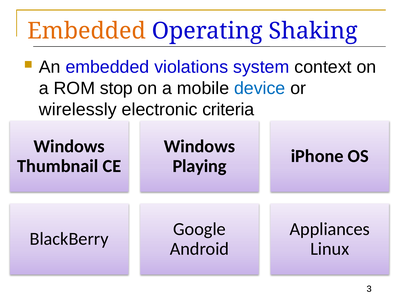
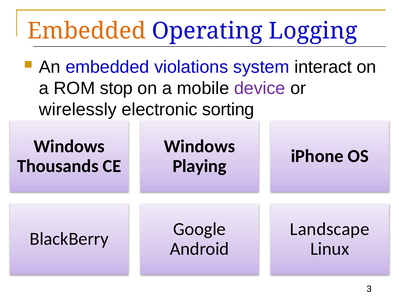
Shaking: Shaking -> Logging (313, 31)
context: context -> interact (323, 67)
device colour: blue -> purple (260, 88)
criteria: criteria -> sorting (228, 110)
Thumbnail: Thumbnail -> Thousands (58, 166)
Appliances: Appliances -> Landscape (330, 229)
